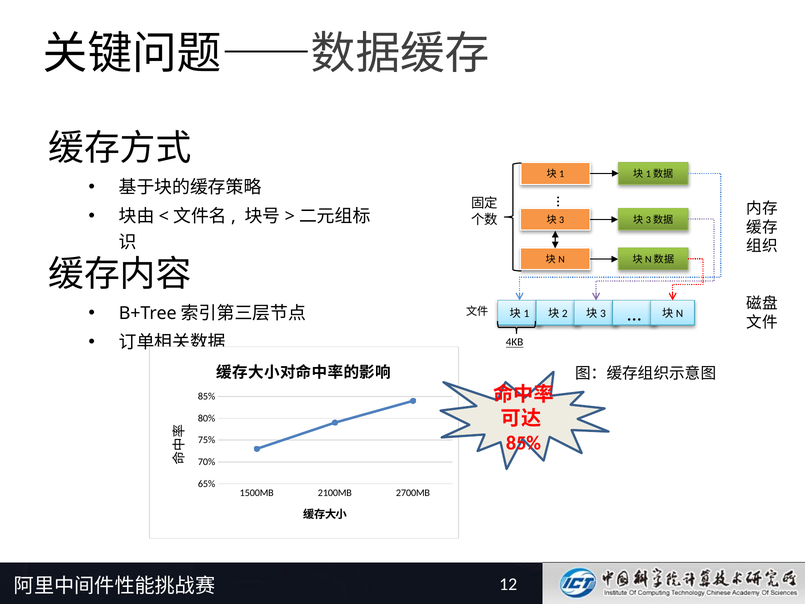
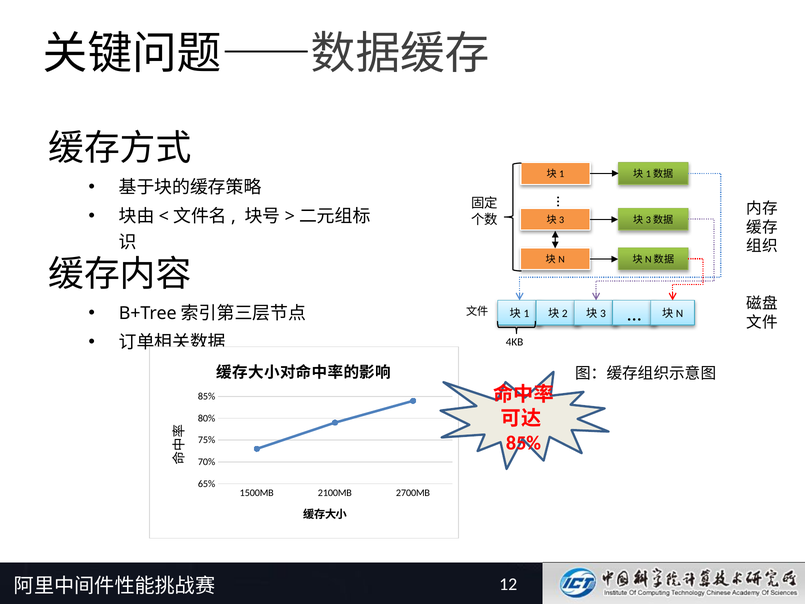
4KB underline: present -> none (515, 342)
